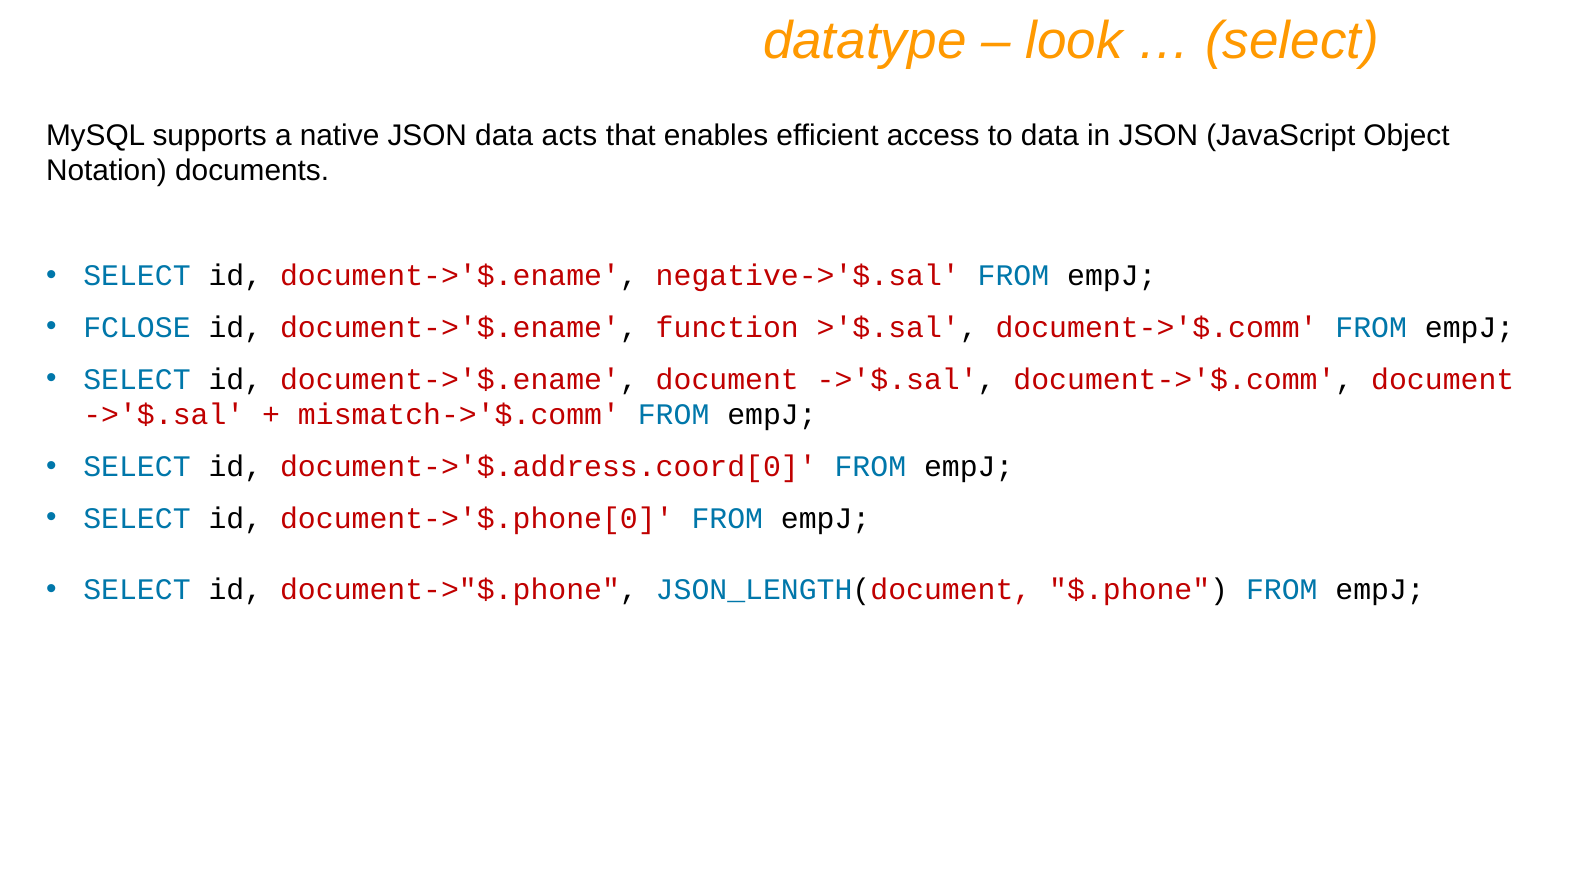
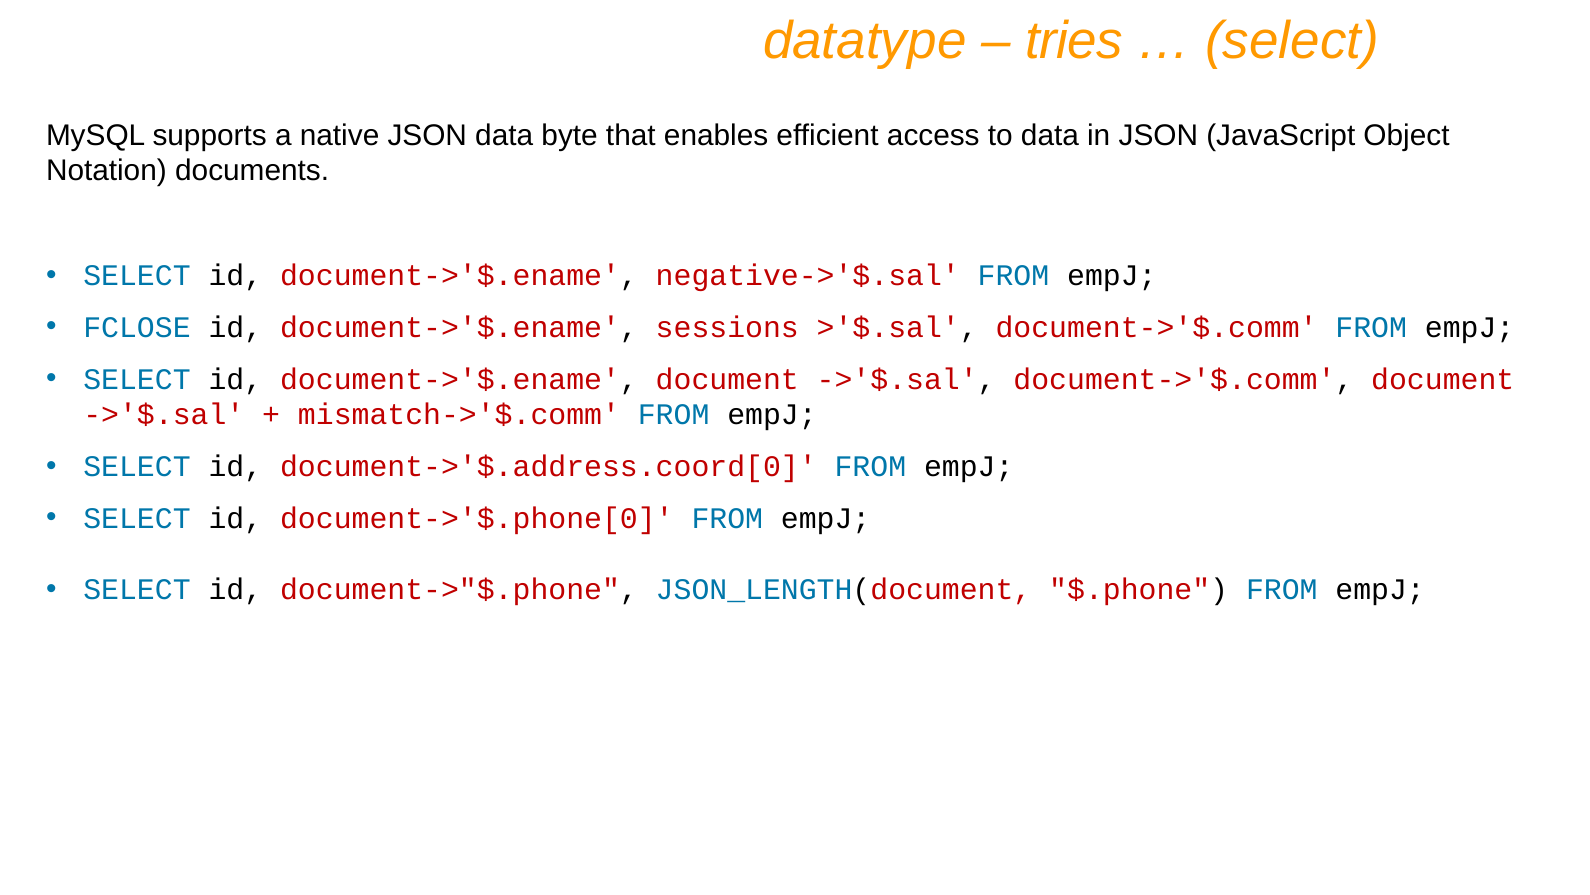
look: look -> tries (1074, 41)
acts: acts -> byte (570, 135)
function: function -> sessions (727, 327)
